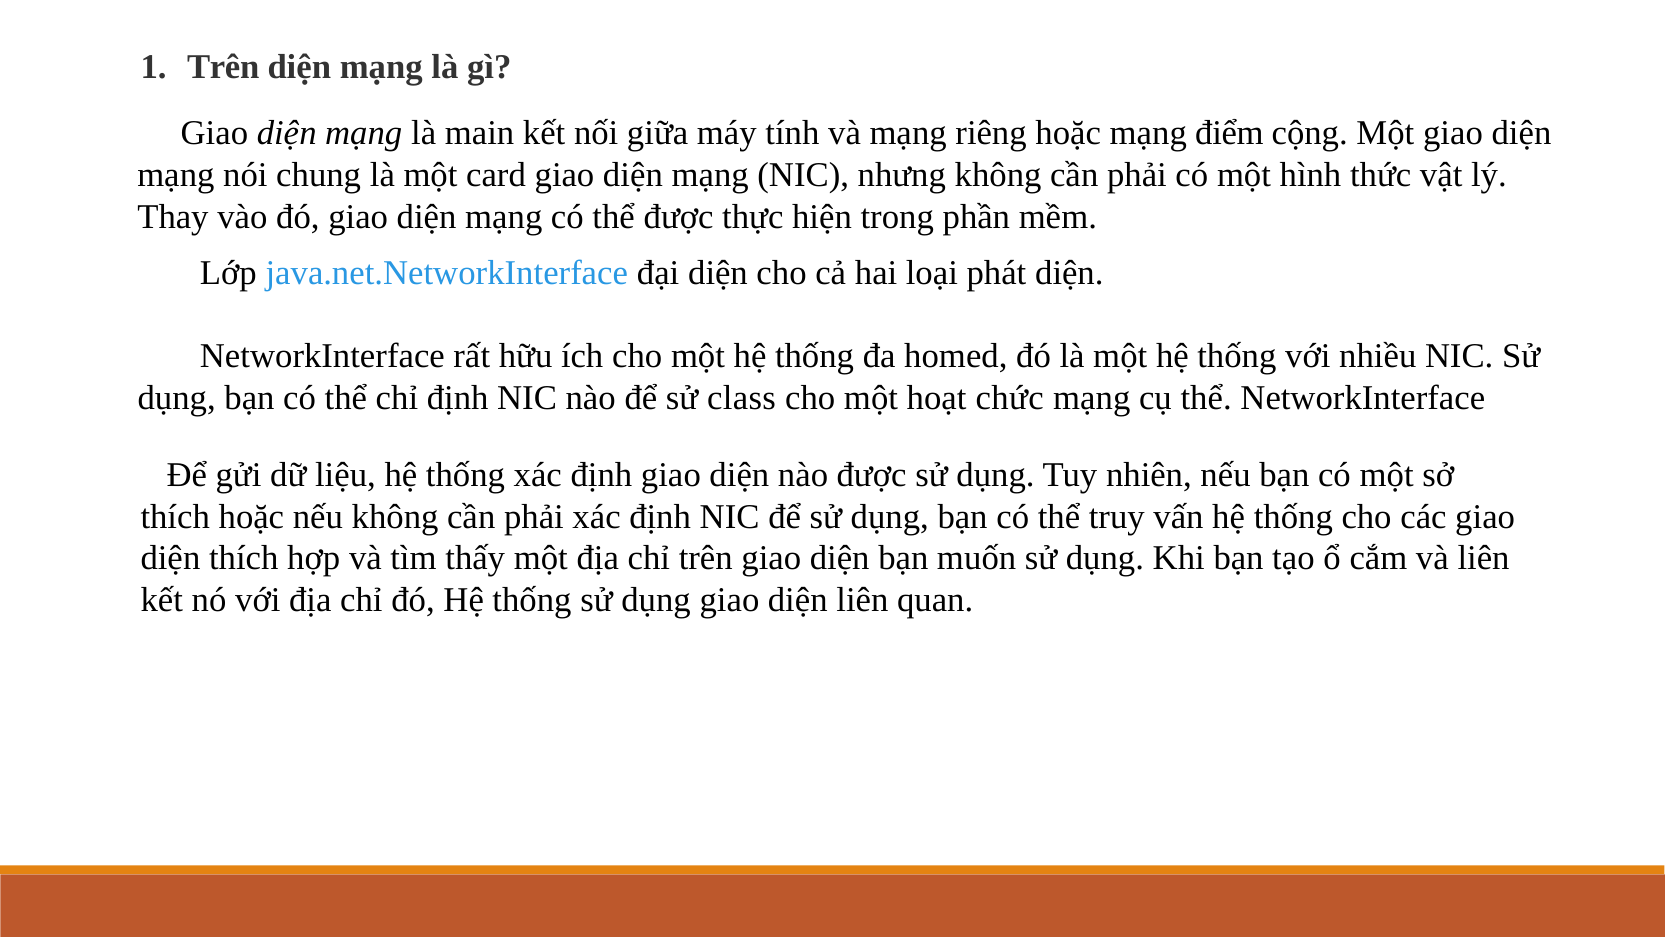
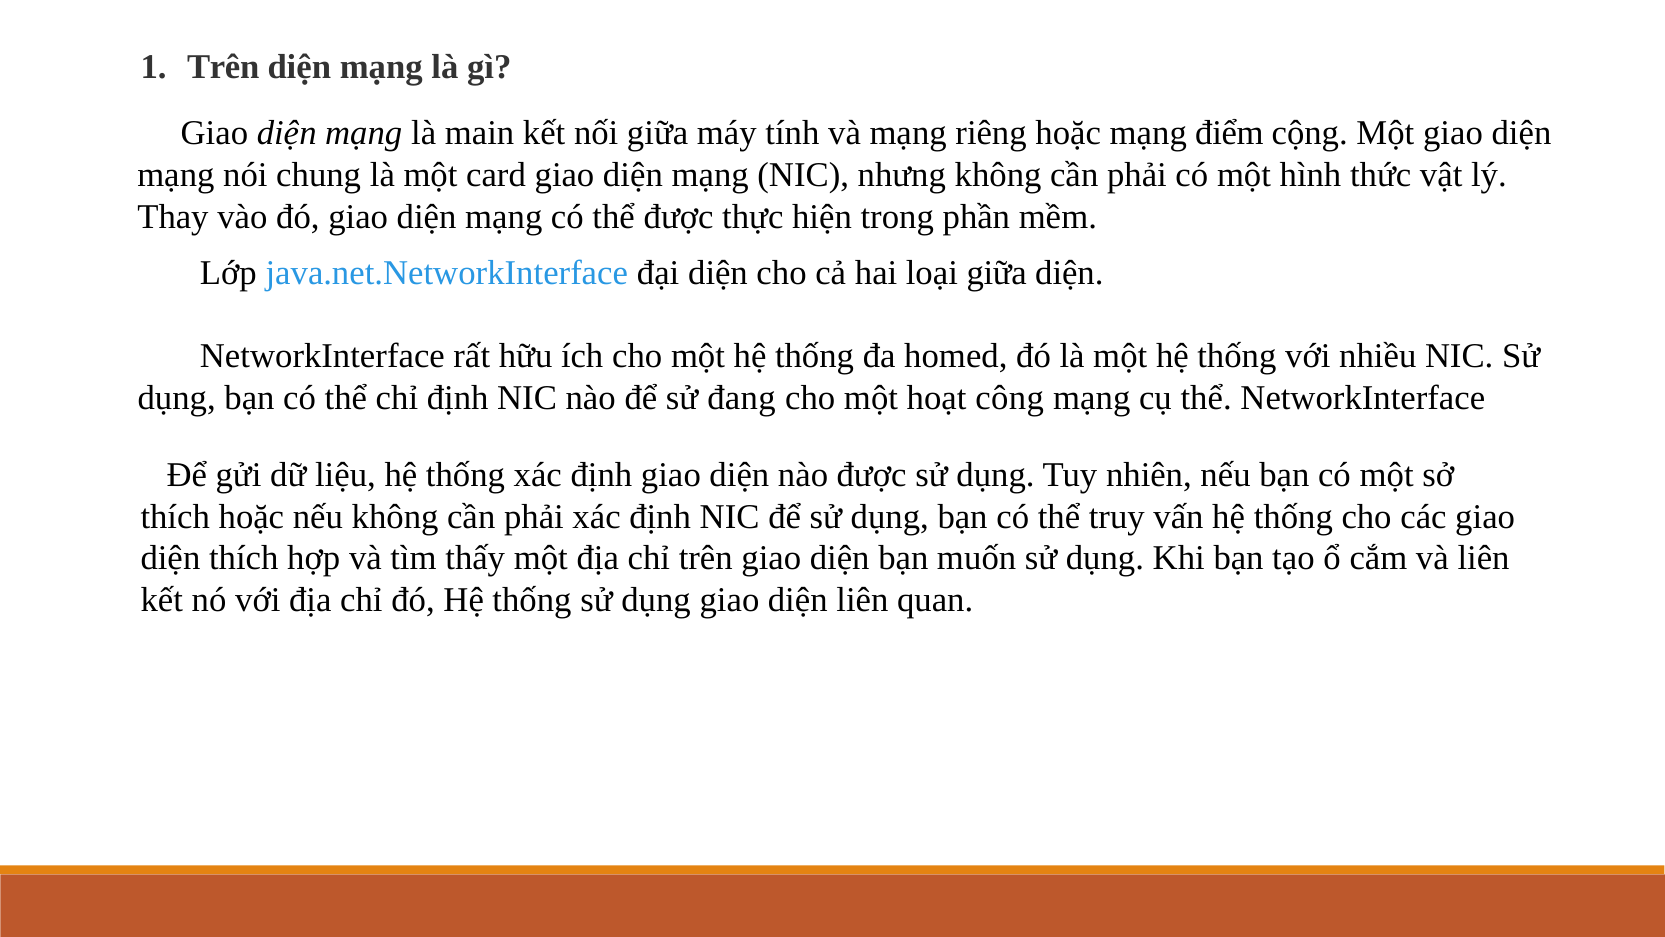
loại phát: phát -> giữa (997, 273)
class: class -> đang (742, 398)
chức: chức -> công (1010, 398)
